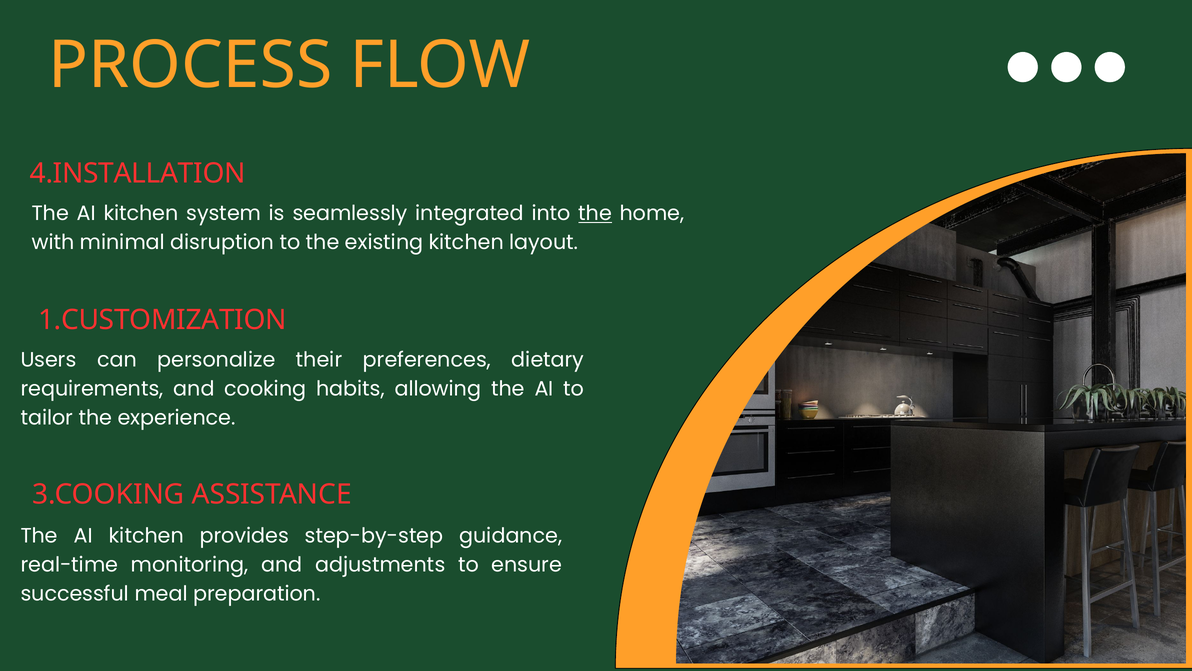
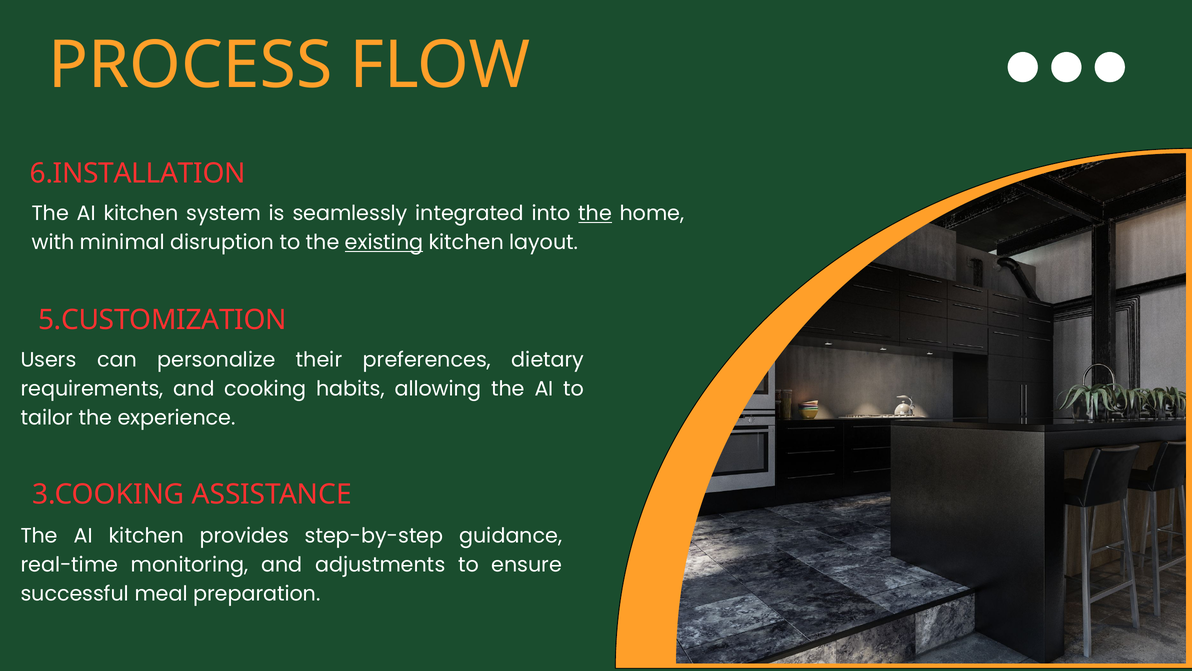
4.INSTALLATION: 4.INSTALLATION -> 6.INSTALLATION (138, 173)
existing underline: none -> present (384, 242)
1.CUSTOMIZATION: 1.CUSTOMIZATION -> 5.CUSTOMIZATION (162, 320)
